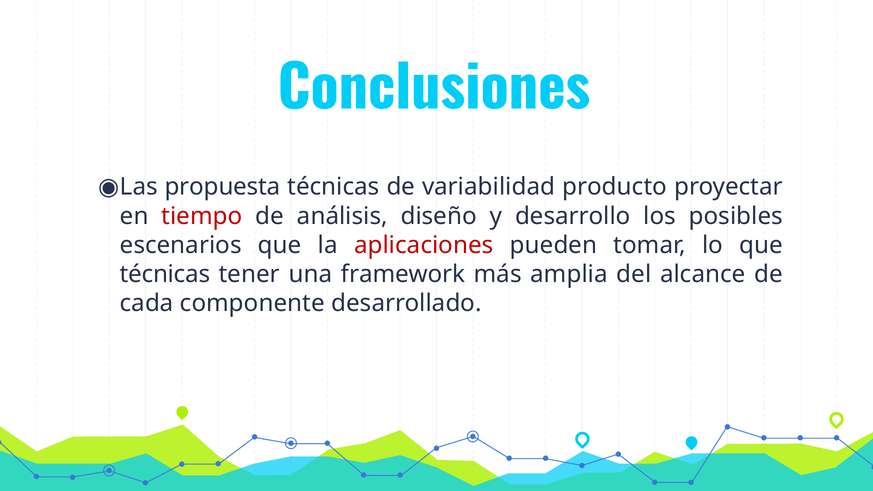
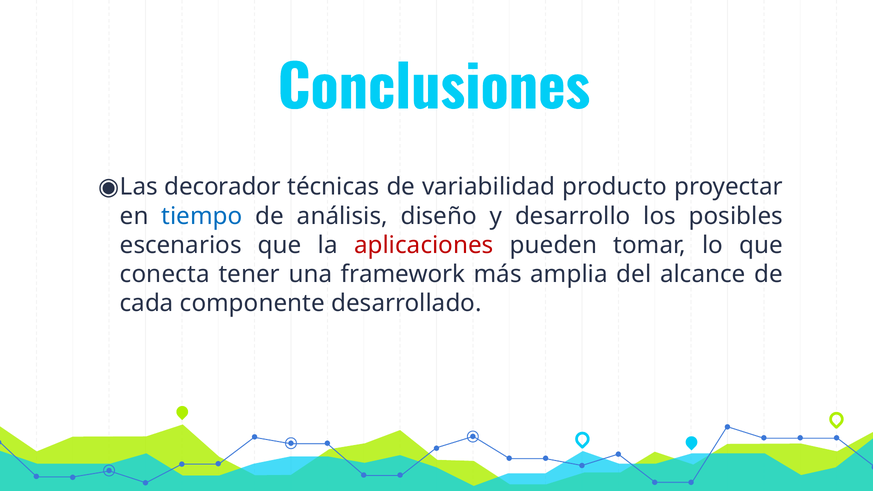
propuesta: propuesta -> decorador (223, 187)
tiempo colour: red -> blue (202, 216)
técnicas: técnicas -> conecta (165, 274)
